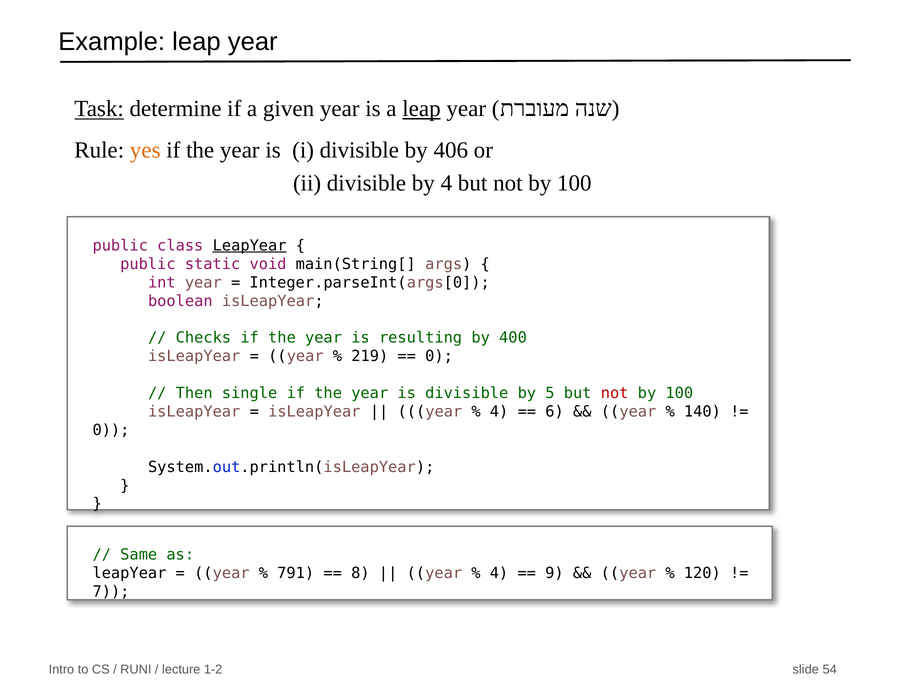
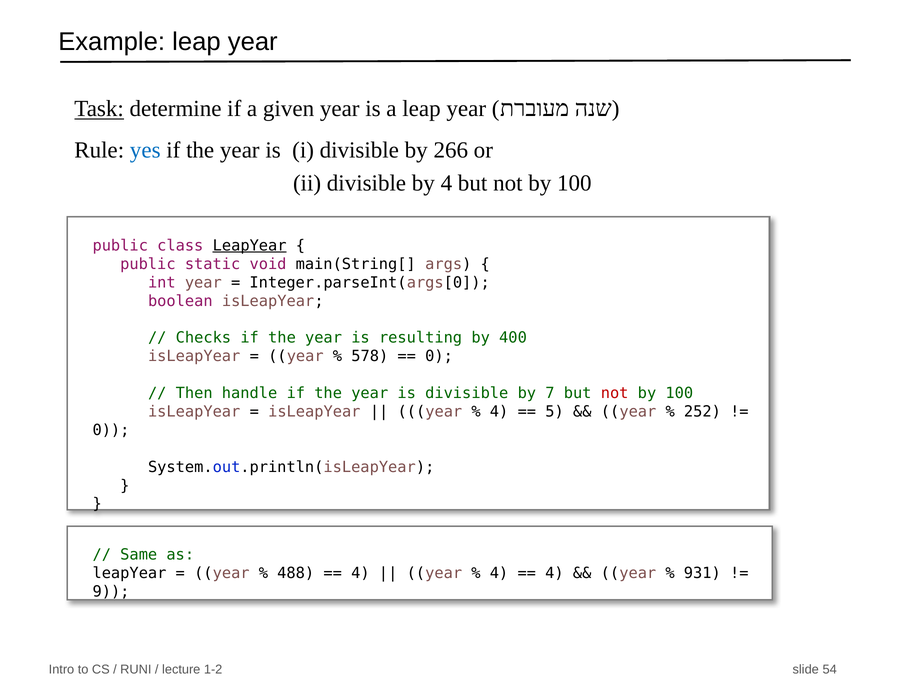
leap underline: present -> none (421, 109)
yes colour: orange -> blue (145, 150)
406: 406 -> 266 (451, 150)
219: 219 -> 578 (370, 356)
single: single -> handle (250, 393)
5: 5 -> 7 (550, 393)
6: 6 -> 5 (555, 411)
140: 140 -> 252 (702, 411)
791: 791 -> 488 (296, 573)
8: 8 -> 4 (360, 573)
9: 9 -> 4 (554, 573)
120: 120 -> 931 (702, 573)
7: 7 -> 9 (111, 591)
